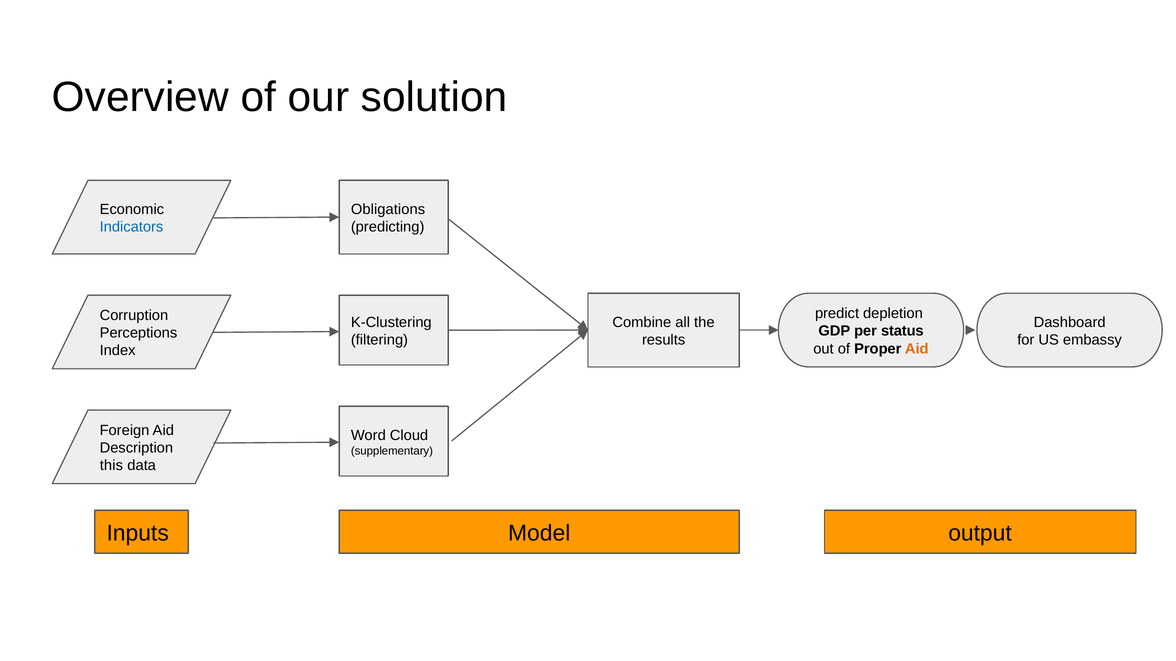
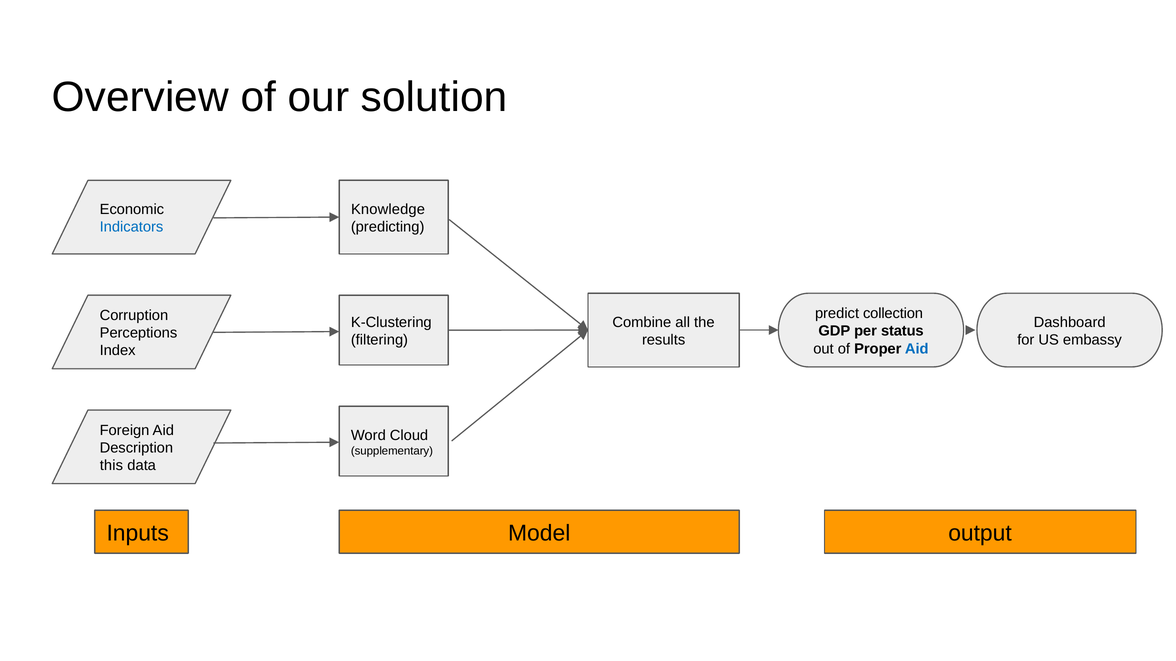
Obligations: Obligations -> Knowledge (388, 209)
depletion: depletion -> collection (893, 314)
Aid colour: orange -> blue (917, 349)
